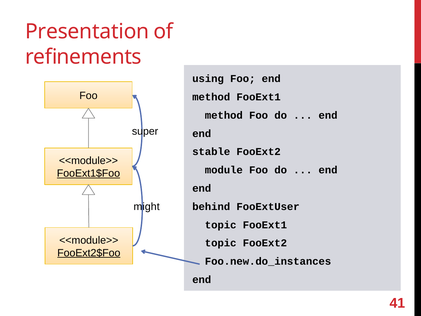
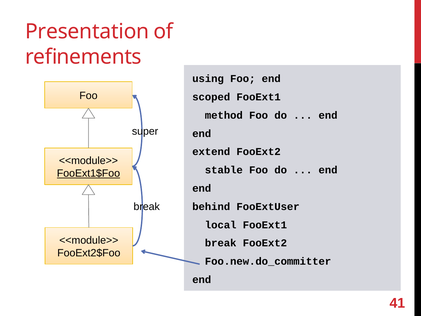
method: method -> scoped (211, 97)
stable: stable -> extend (211, 152)
module: module -> stable (224, 170)
might: might -> break (147, 207)
topic: topic -> local (221, 225)
topic: topic -> break (221, 243)
FooExt2$Foo underline: present -> none (89, 253)
Foo.new.do_instances: Foo.new.do_instances -> Foo.new.do_committer (268, 261)
